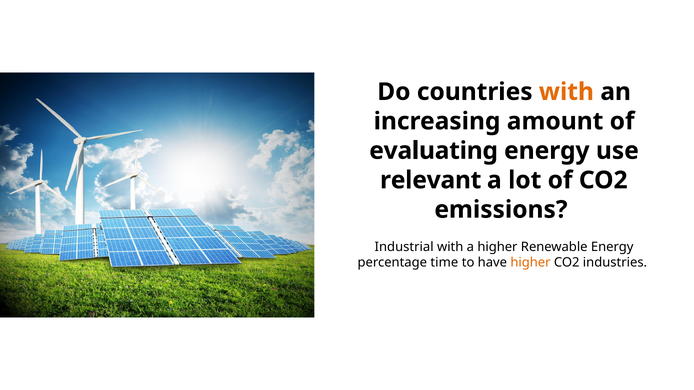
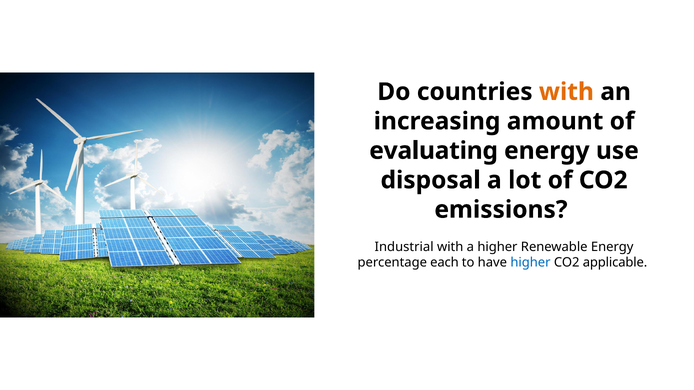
relevant: relevant -> disposal (431, 180)
time: time -> each (444, 263)
higher colour: orange -> blue (530, 263)
industries: industries -> applicable (615, 263)
